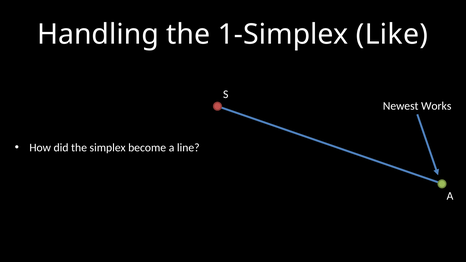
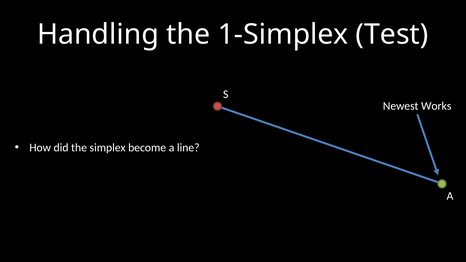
Like: Like -> Test (392, 34)
